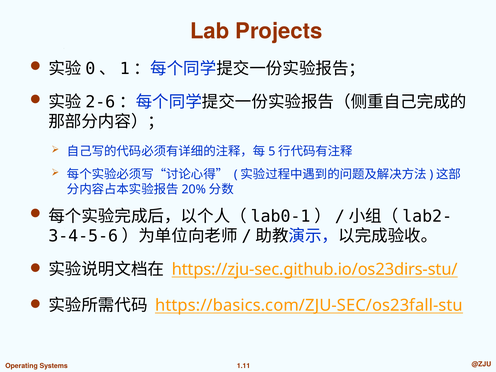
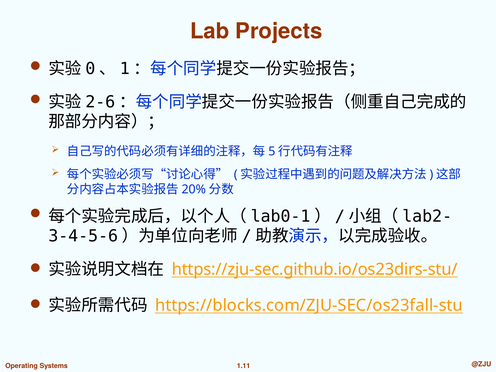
https://basics.com/ZJU-SEC/os23fall-stu: https://basics.com/ZJU-SEC/os23fall-stu -> https://blocks.com/ZJU-SEC/os23fall-stu (309, 305)
